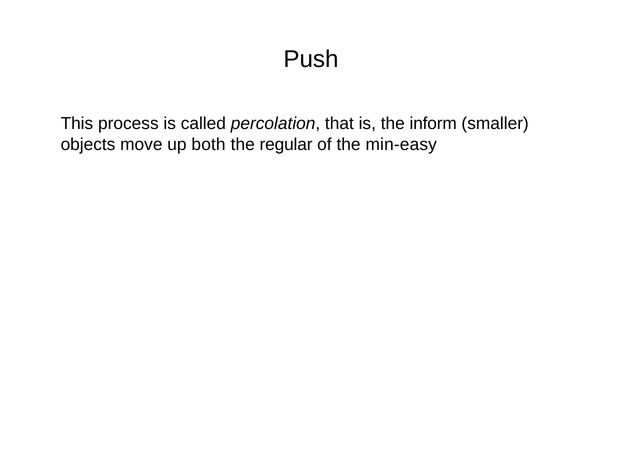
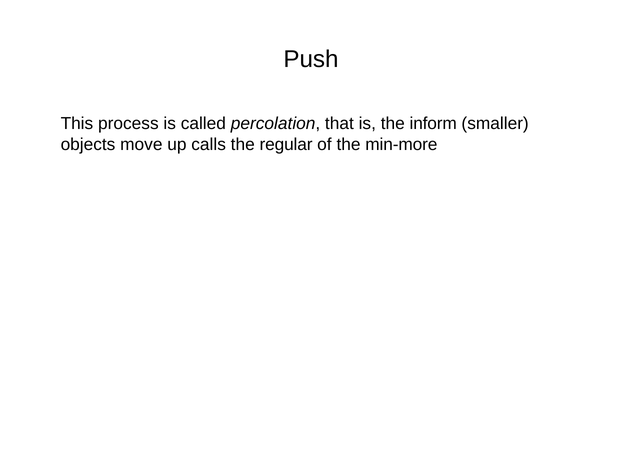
both: both -> calls (209, 144)
min-easy: min-easy -> min-more (401, 144)
